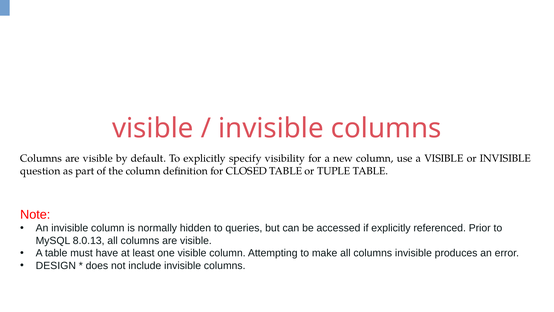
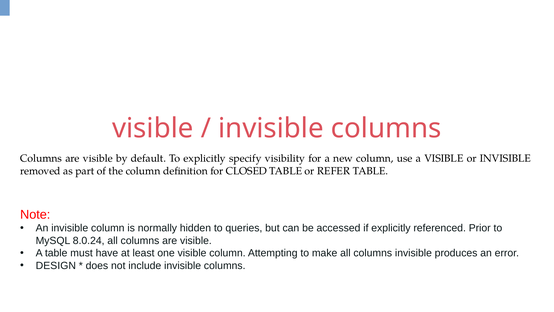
question: question -> removed (40, 171)
TUPLE: TUPLE -> REFER (334, 171)
8.0.13: 8.0.13 -> 8.0.24 (89, 240)
